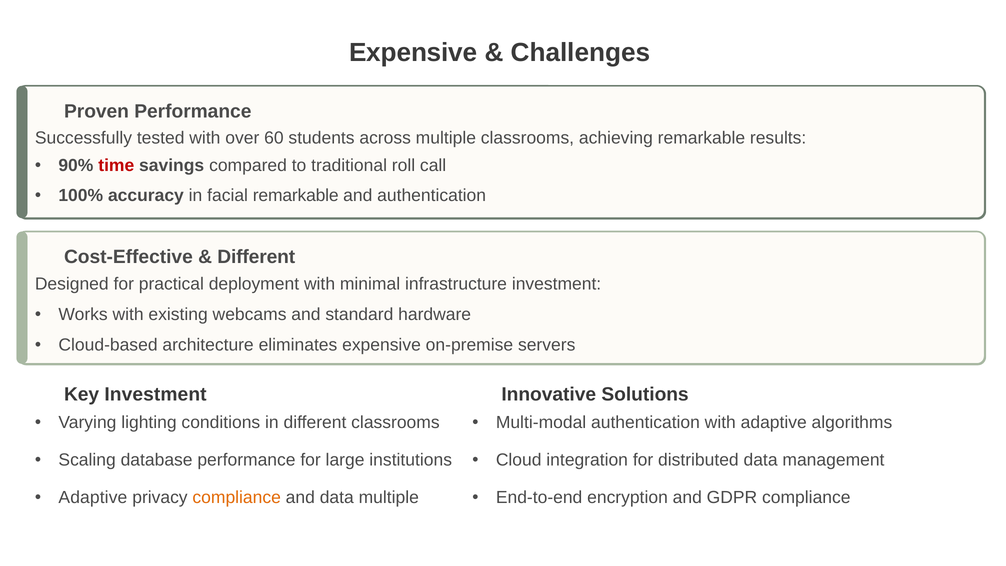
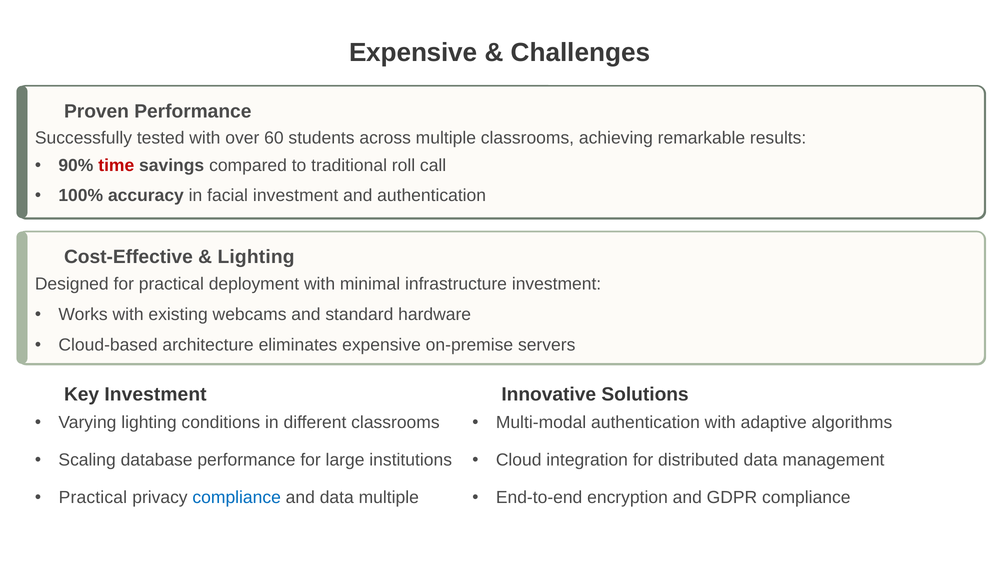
facial remarkable: remarkable -> investment (296, 195)
Different: Different -> Lighting (256, 257)
Adaptive: Adaptive -> Practical (93, 497)
compliance colour: orange -> blue (237, 497)
